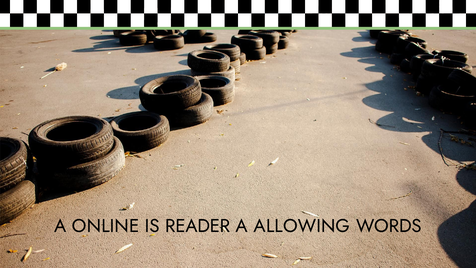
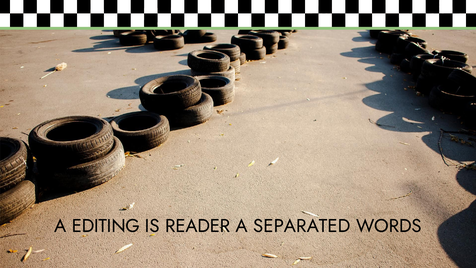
ONLINE: ONLINE -> EDITING (106, 226)
ALLOWING: ALLOWING -> SEPARATED (302, 226)
